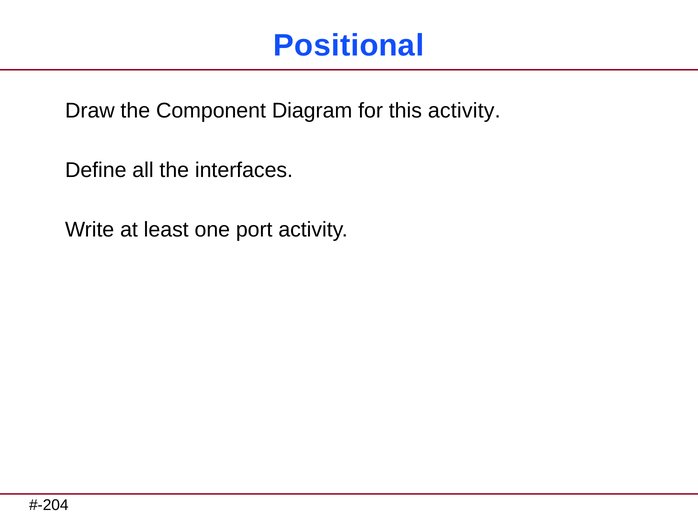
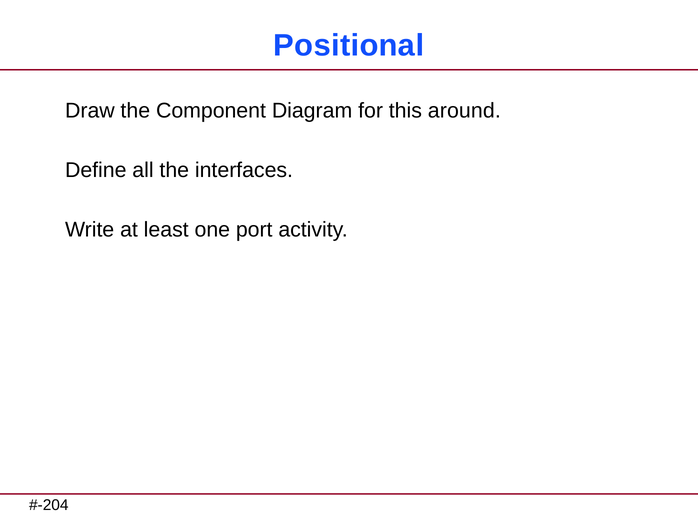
this activity: activity -> around (464, 111)
